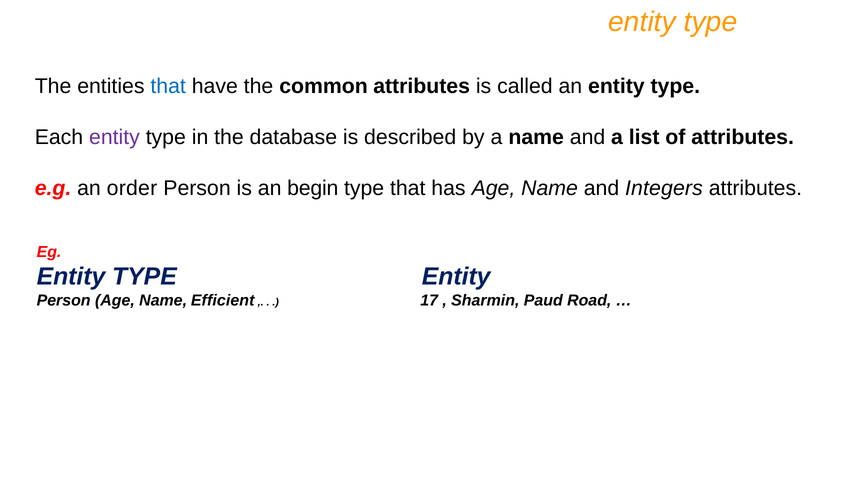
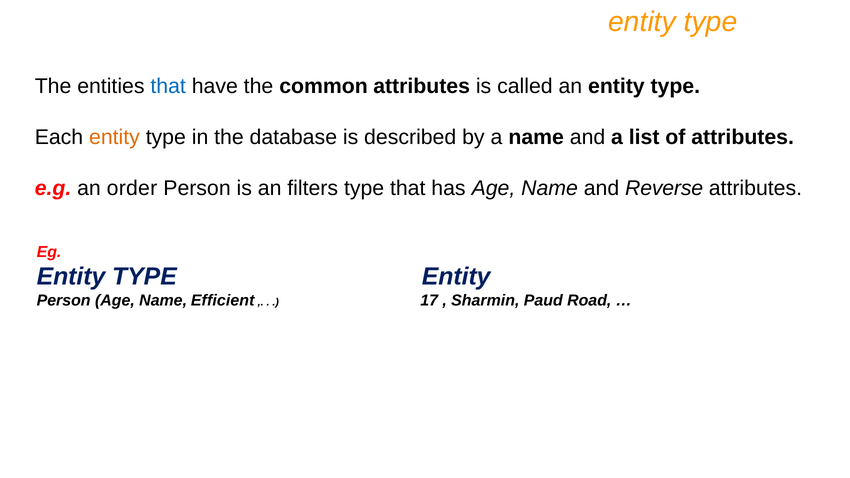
entity colour: purple -> orange (114, 137)
begin: begin -> filters (313, 188)
Integers: Integers -> Reverse (664, 188)
